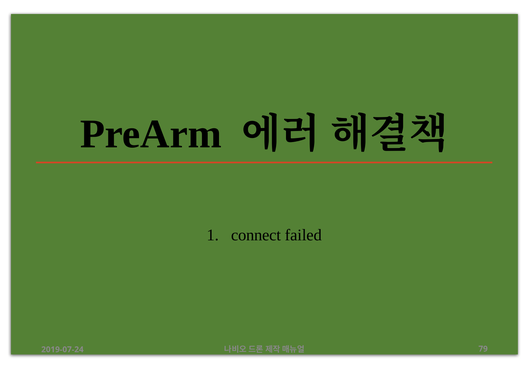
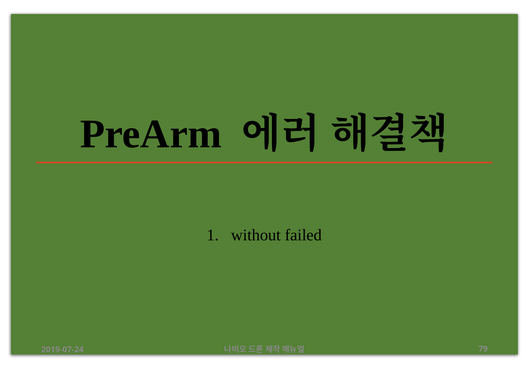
connect: connect -> without (256, 235)
